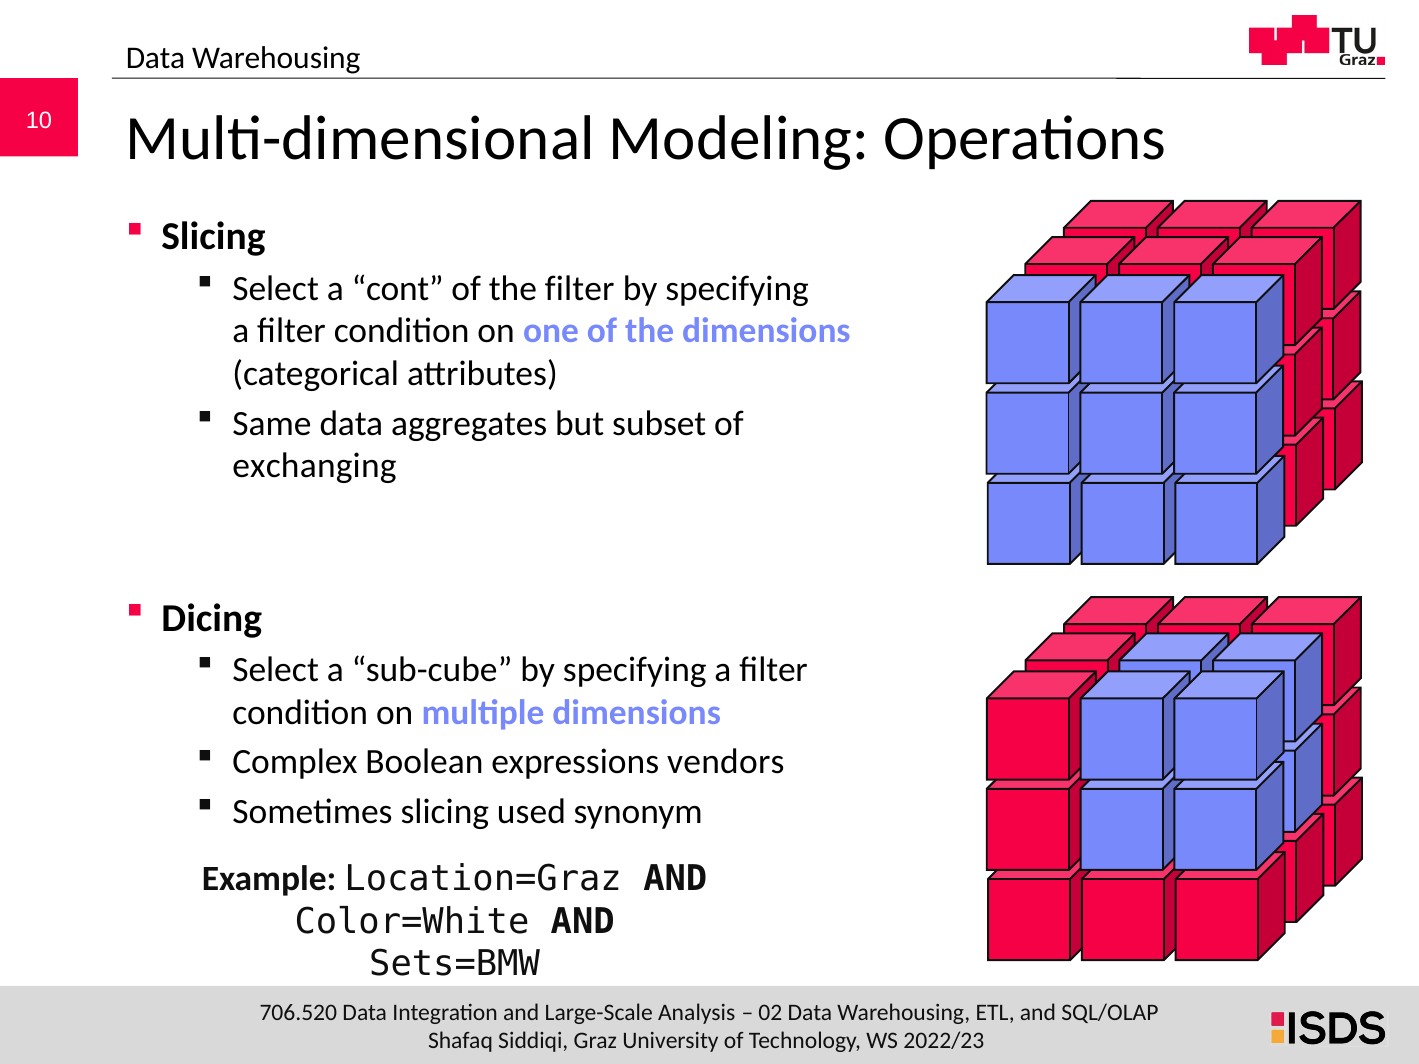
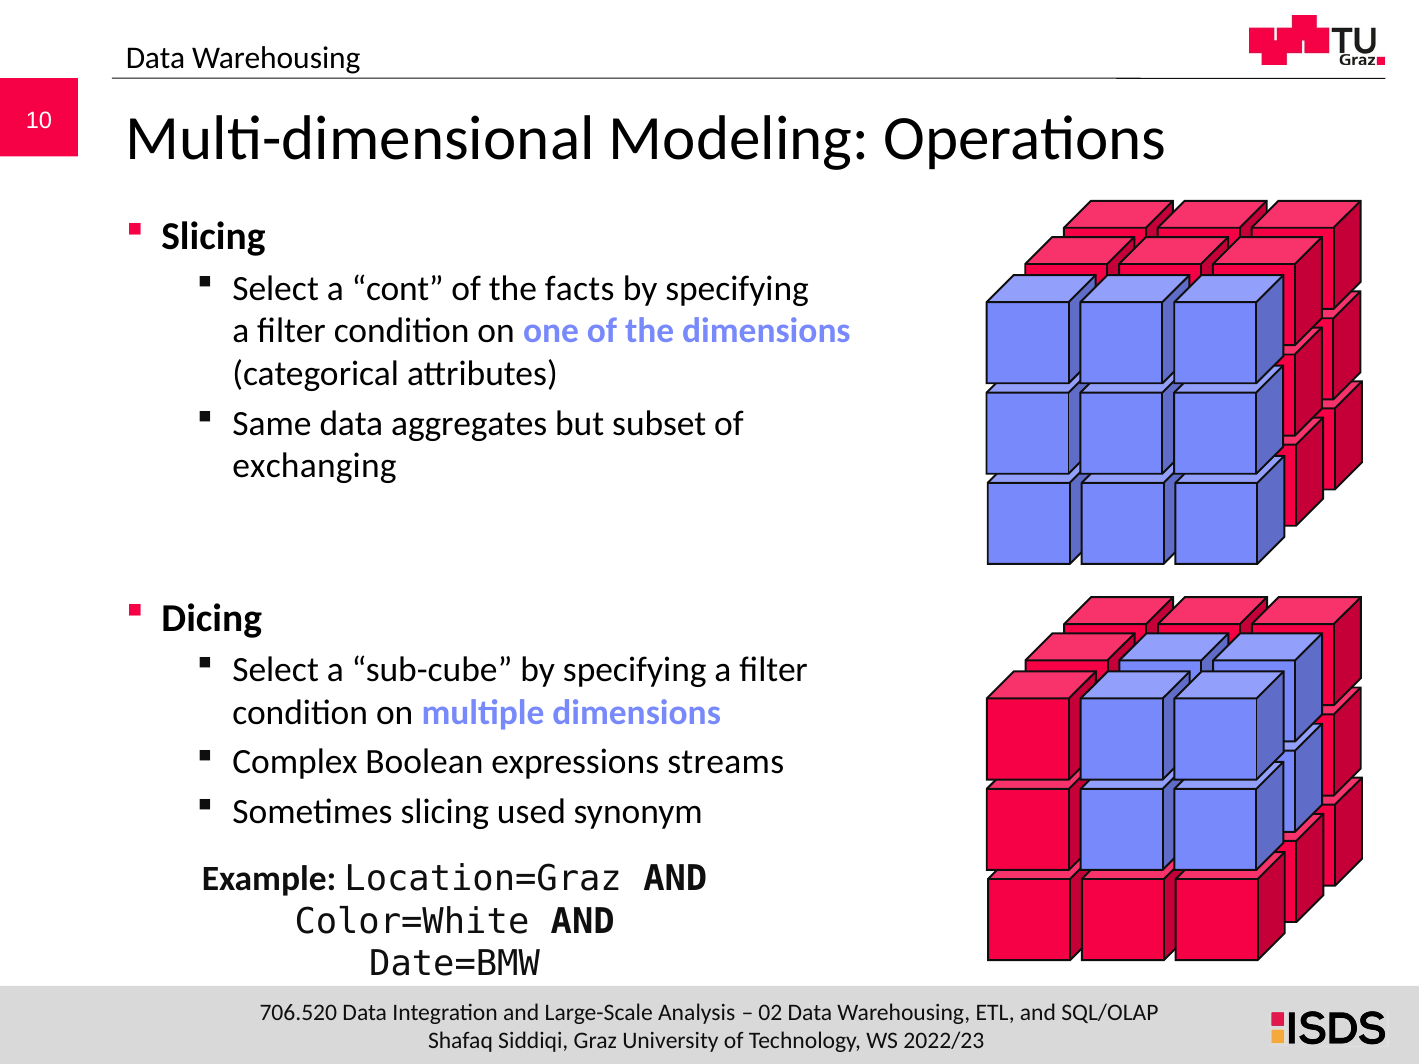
the filter: filter -> facts (580, 289)
vendors: vendors -> streams (726, 762)
Sets=BMW: Sets=BMW -> Date=BMW (455, 964)
